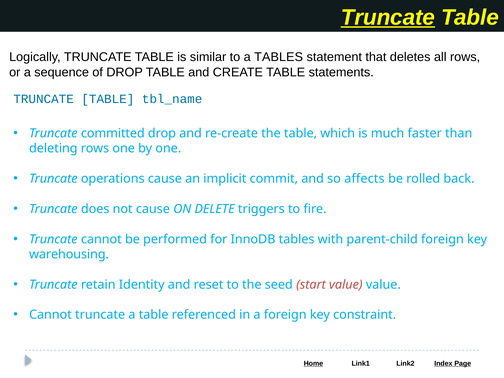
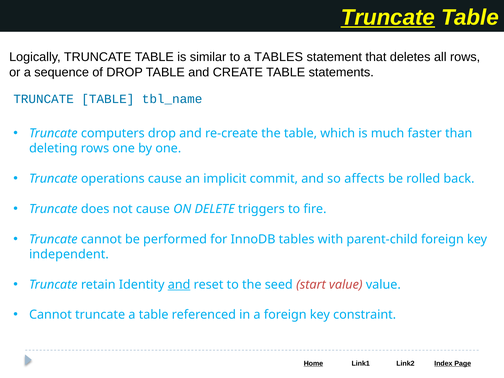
committed: committed -> computers (113, 133)
warehousing: warehousing -> independent (69, 254)
and underline: none -> present (179, 285)
